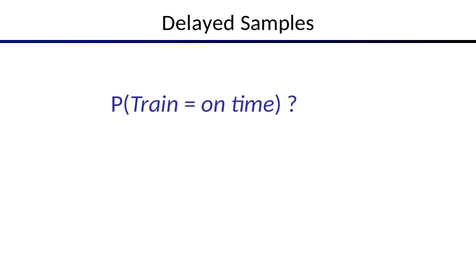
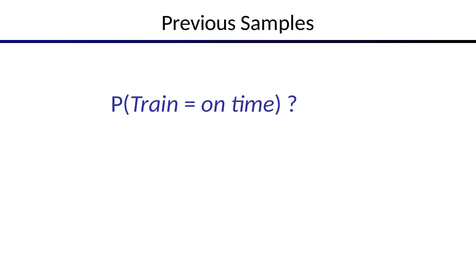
Delayed: Delayed -> Previous (199, 23)
